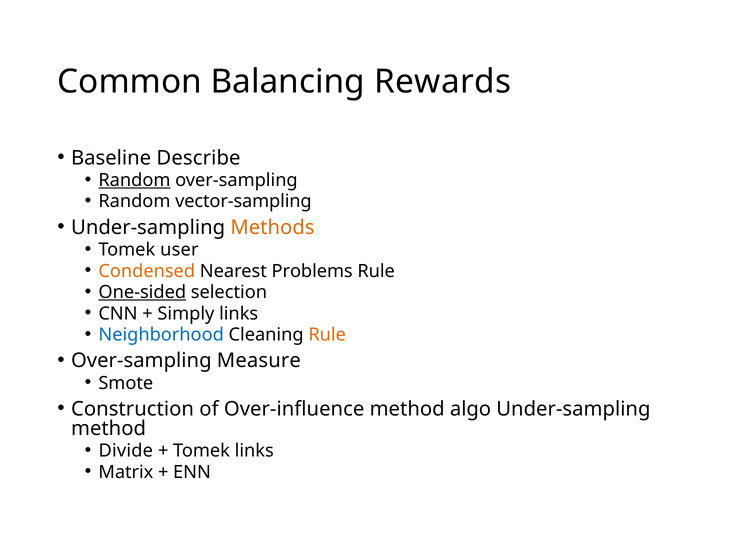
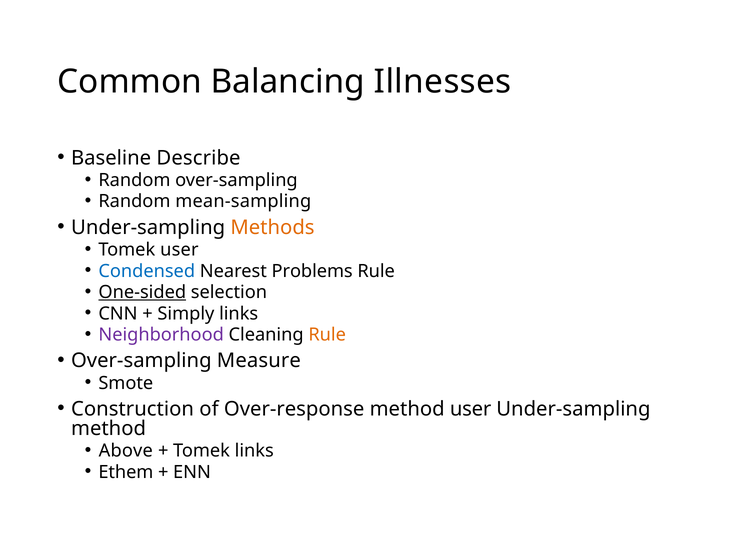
Rewards: Rewards -> Illnesses (443, 82)
Random underline: present -> none (134, 180)
vector-sampling: vector-sampling -> mean-sampling (243, 202)
Condensed colour: orange -> blue (147, 271)
Neighborhood colour: blue -> purple (161, 335)
Over-influence: Over-influence -> Over-response (294, 410)
method algo: algo -> user (471, 410)
Divide: Divide -> Above (126, 451)
Matrix: Matrix -> Ethem (126, 473)
